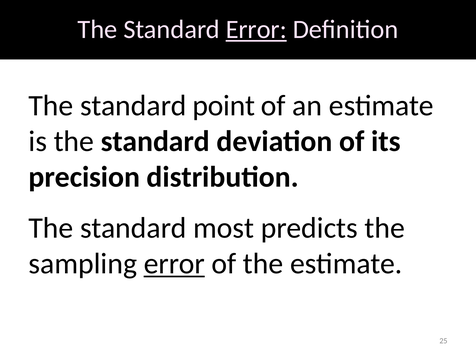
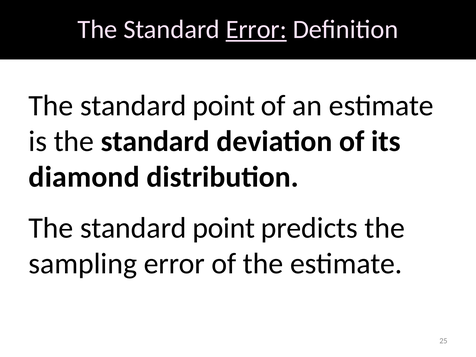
precision: precision -> diamond (84, 177)
most: most -> point (224, 228)
error underline: present -> none (174, 264)
